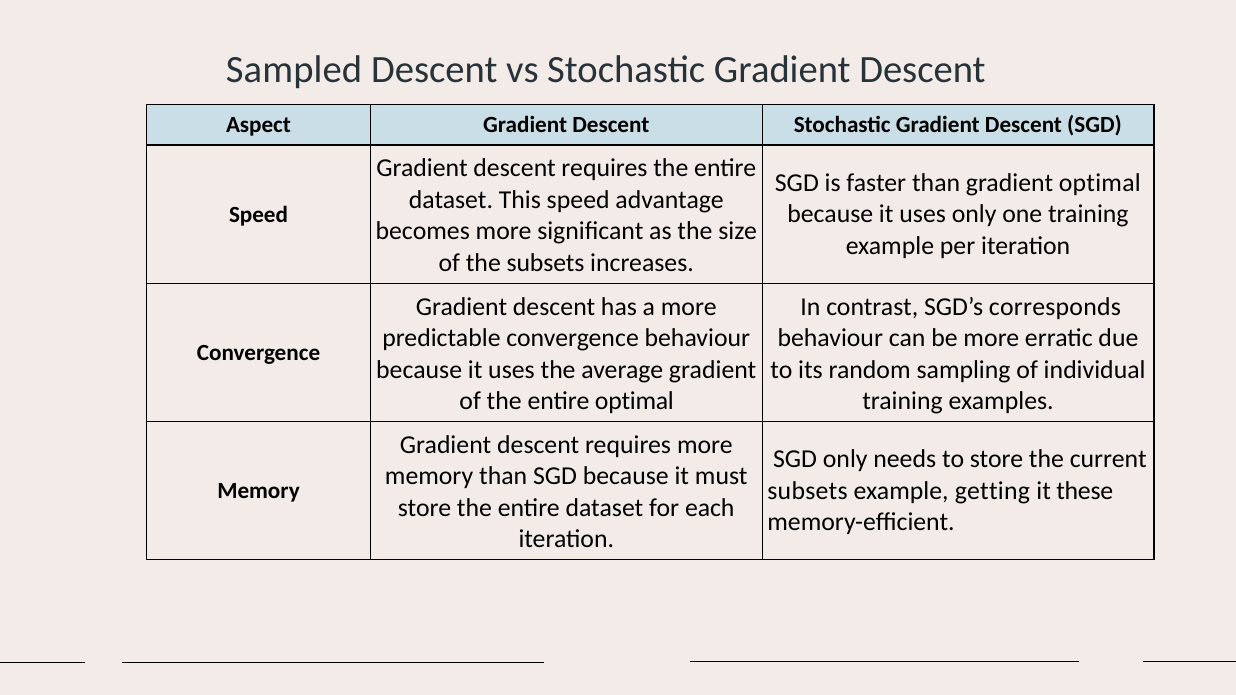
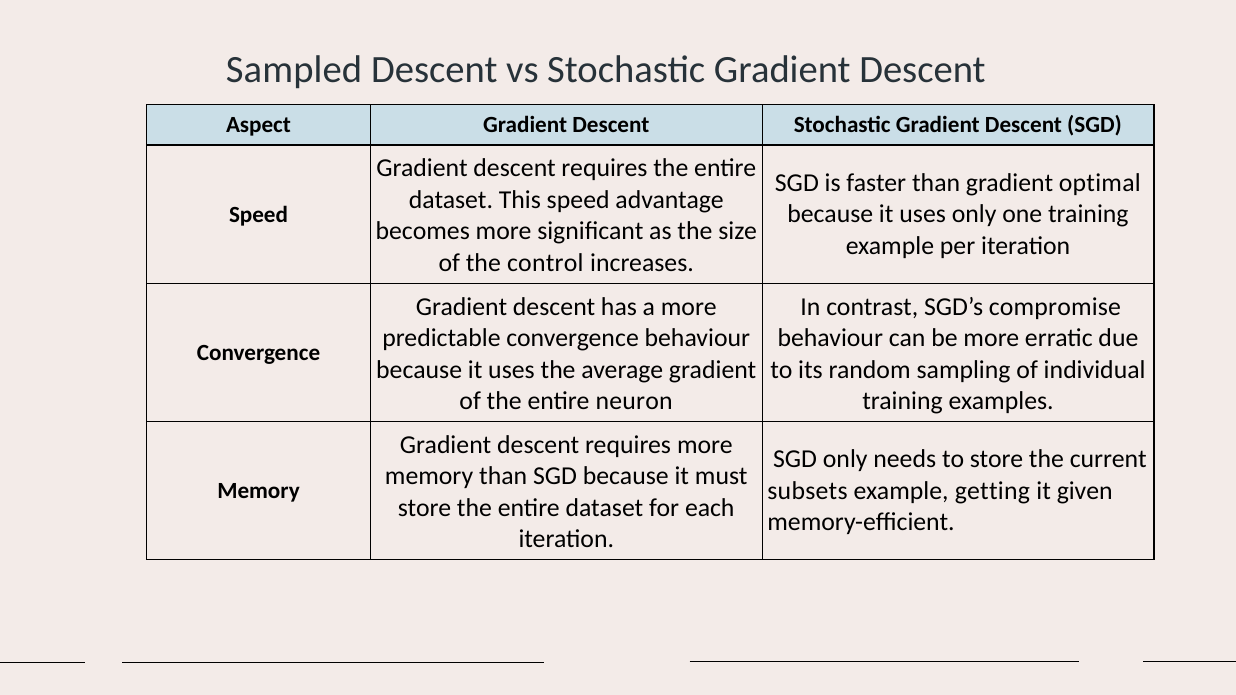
the subsets: subsets -> control (545, 263)
corresponds: corresponds -> compromise (1055, 307)
entire optimal: optimal -> neuron (634, 401)
these: these -> given (1085, 491)
